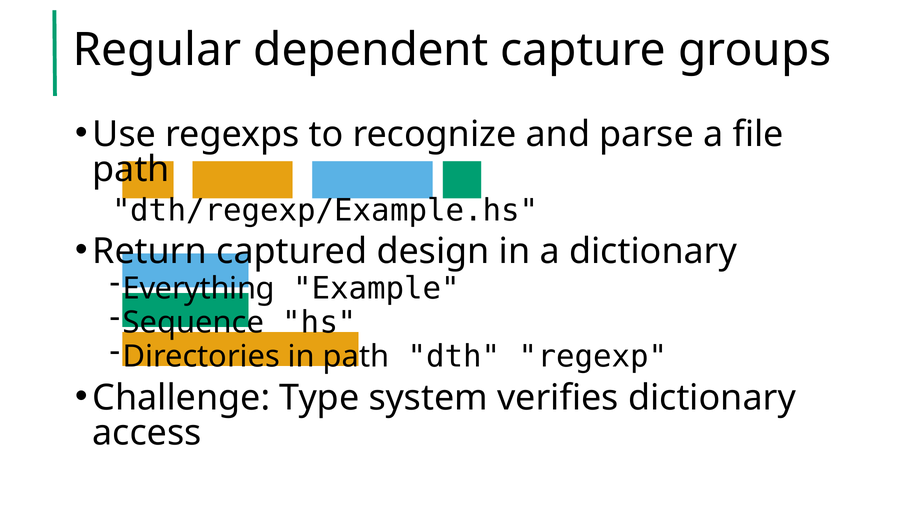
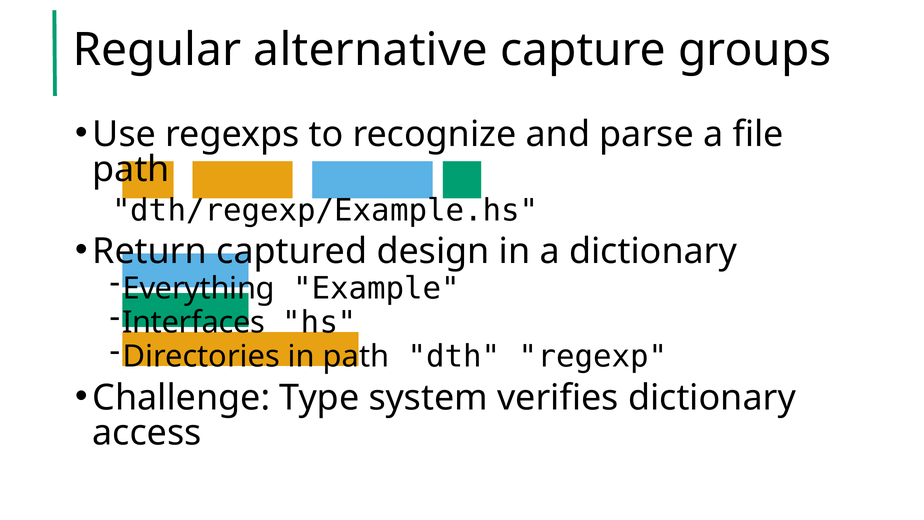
dependent: dependent -> alternative (371, 50)
Sequence: Sequence -> Interfaces (193, 322)
